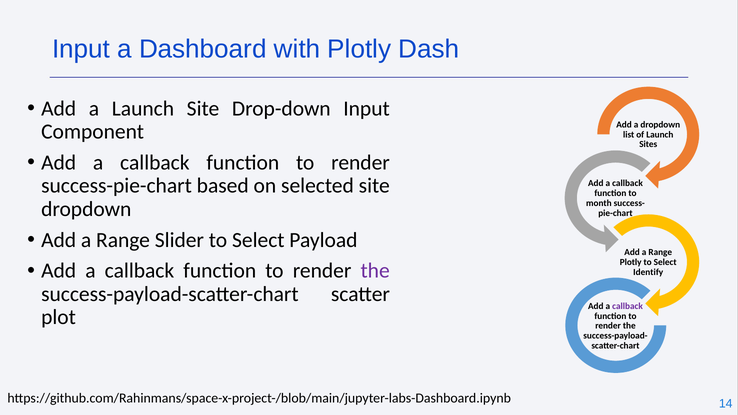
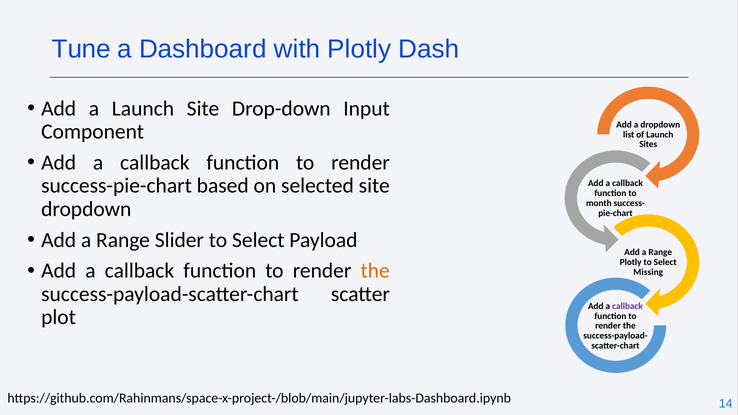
Input: Input -> Tune (81, 49)
the colour: purple -> orange (375, 271)
Identify: Identify -> Missing (648, 272)
